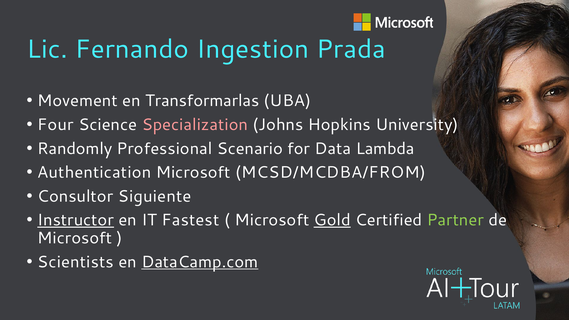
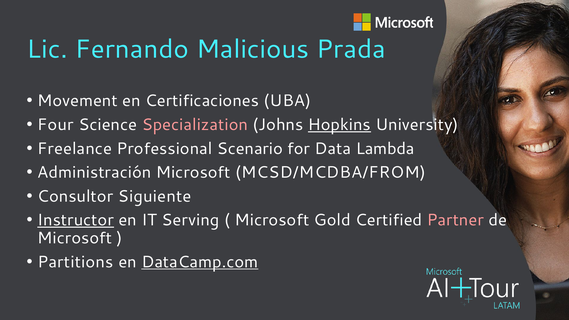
Ingestion: Ingestion -> Malicious (253, 49)
Transformarlas: Transformarlas -> Certificaciones (202, 101)
Hopkins underline: none -> present (339, 125)
Randomly: Randomly -> Freelance (75, 149)
Authentication: Authentication -> Administración (94, 172)
Fastest: Fastest -> Serving (191, 220)
Gold underline: present -> none (332, 220)
Partner colour: light green -> pink (455, 220)
Scientists: Scientists -> Partitions (76, 262)
